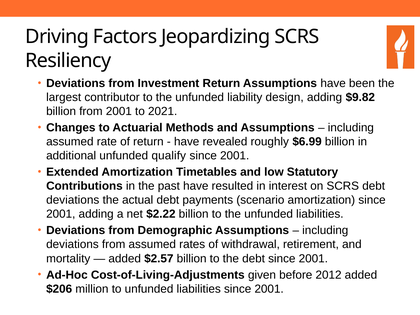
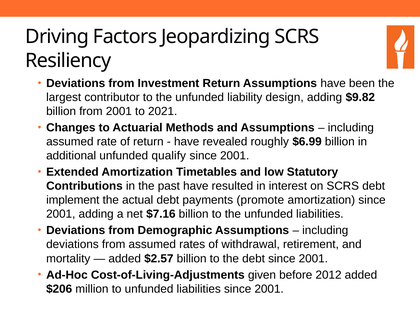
deviations: deviations -> implement (73, 200)
scenario: scenario -> promote (260, 200)
$2.22: $2.22 -> $7.16 (161, 214)
